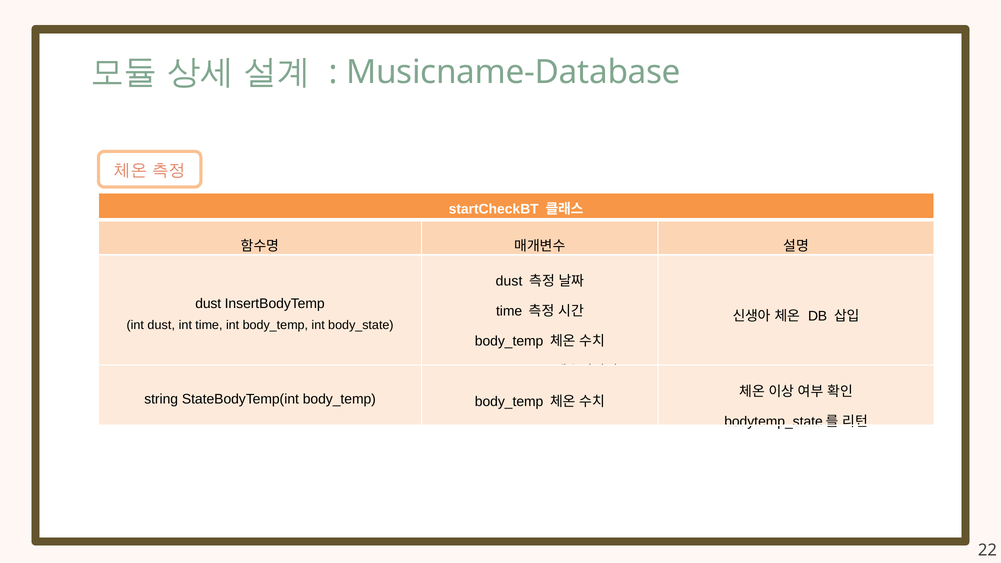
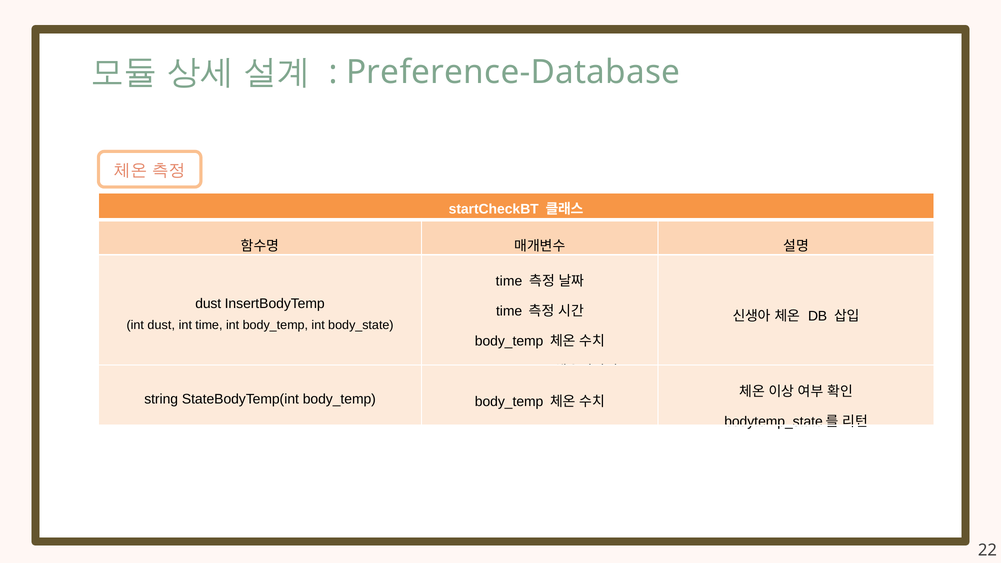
Musicname-Database: Musicname-Database -> Preference-Database (513, 72)
dust: dust -> time (509, 281)
